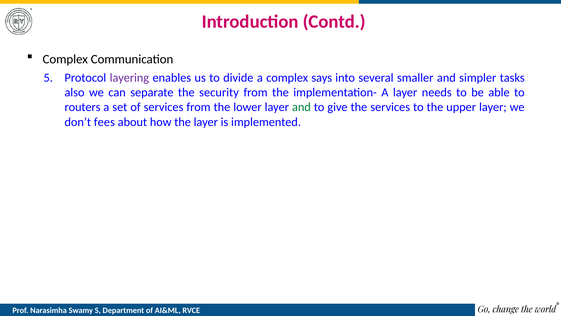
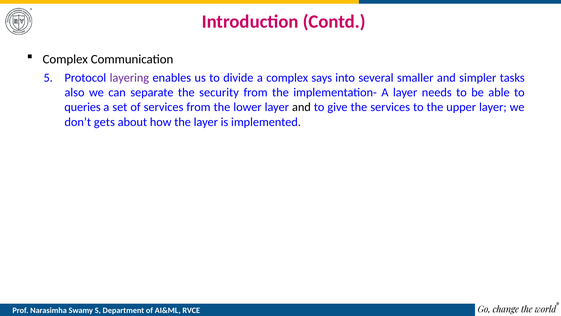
routers: routers -> queries (83, 107)
and colour: green -> black (301, 107)
fees: fees -> gets (104, 122)
